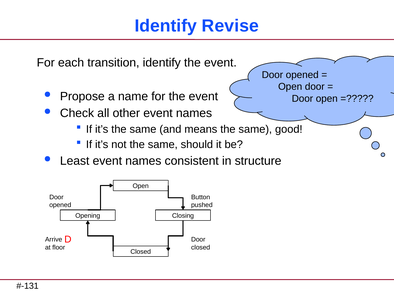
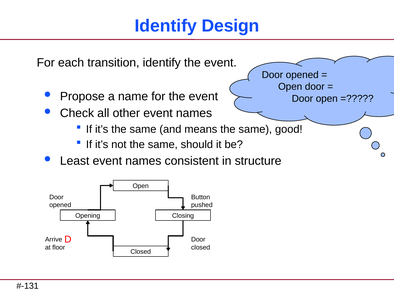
Revise: Revise -> Design (230, 26)
